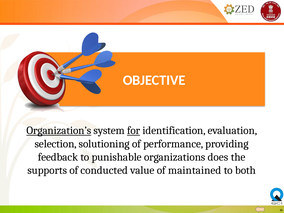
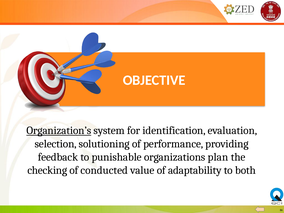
for underline: present -> none (134, 131)
does: does -> plan (218, 157)
supports: supports -> checking (47, 170)
maintained: maintained -> adaptability (195, 170)
